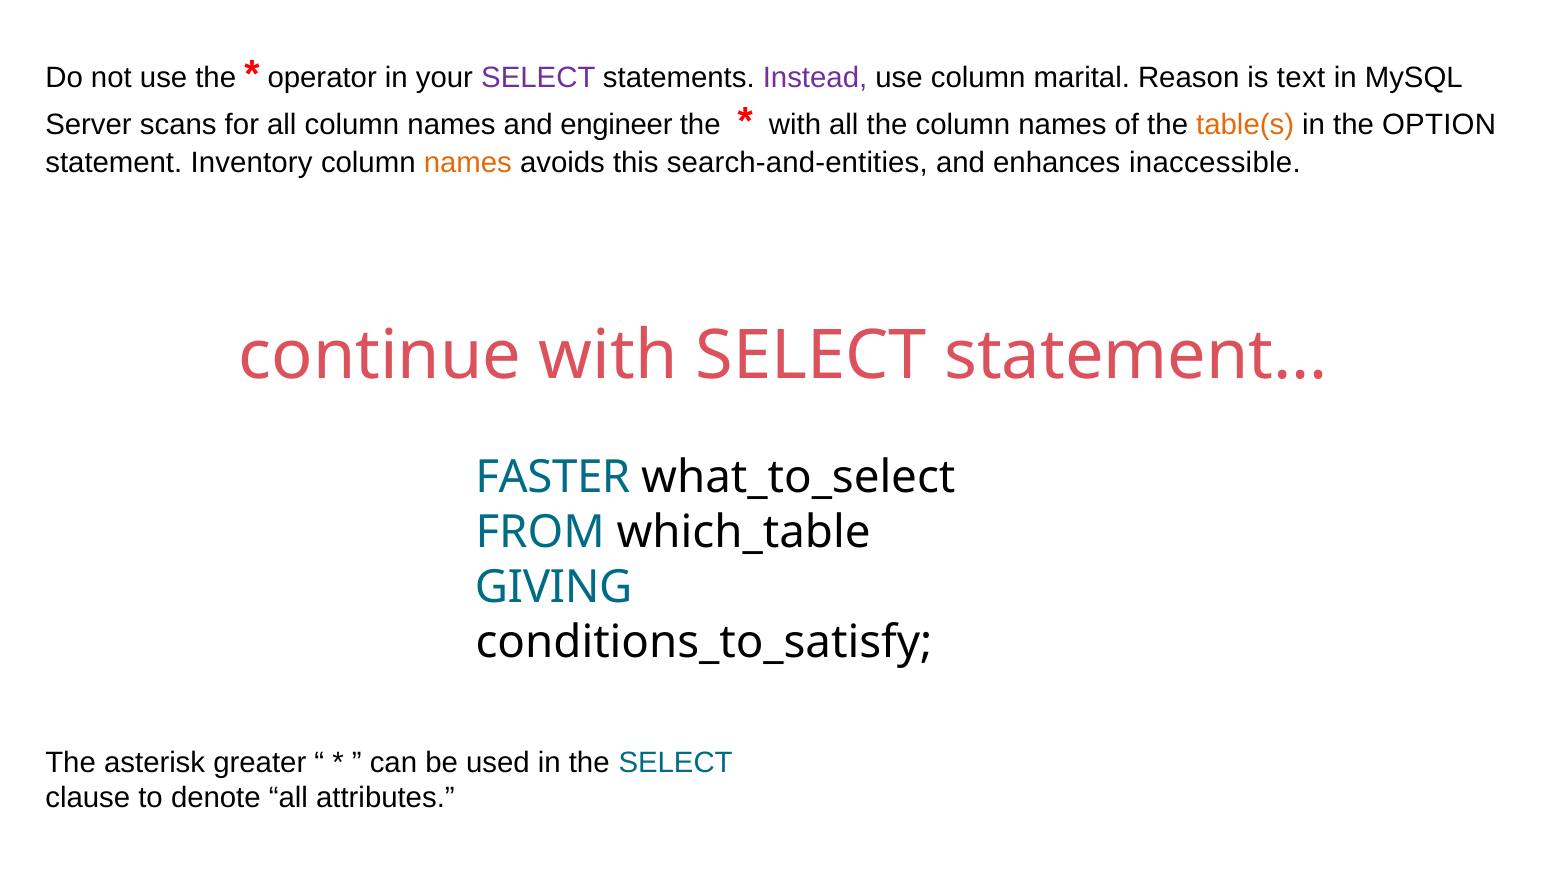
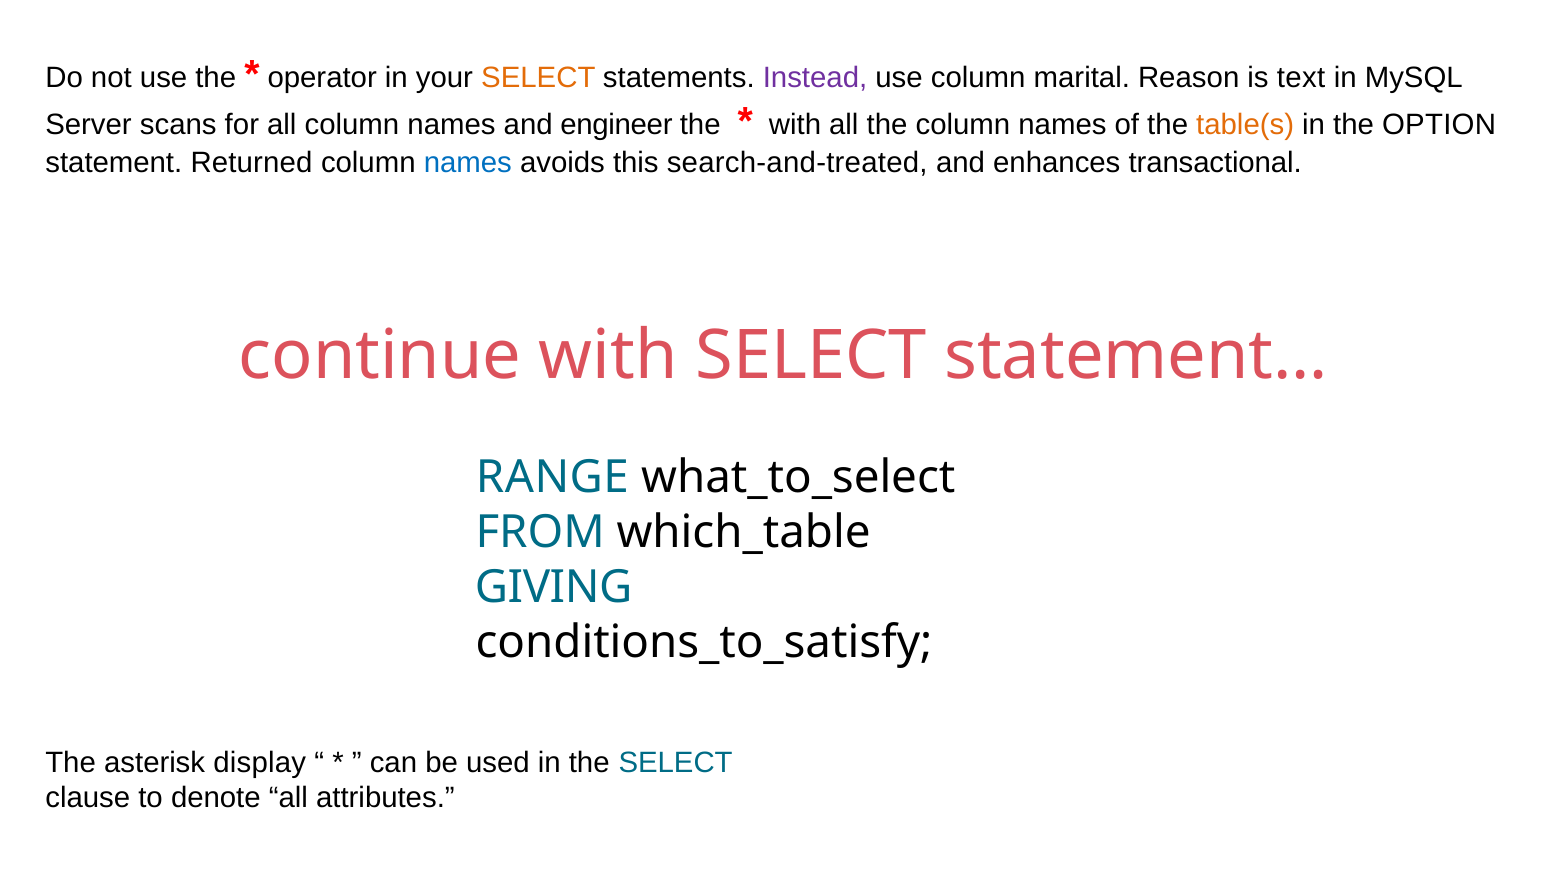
SELECT colour: purple -> orange (538, 78)
Inventory: Inventory -> Returned (252, 162)
names colour: orange -> blue (468, 162)
search-and-entities: search-and-entities -> search-and-treated (797, 162)
inaccessible: inaccessible -> transactional (1215, 162)
FASTER: FASTER -> RANGE (552, 477)
greater: greater -> display (260, 762)
